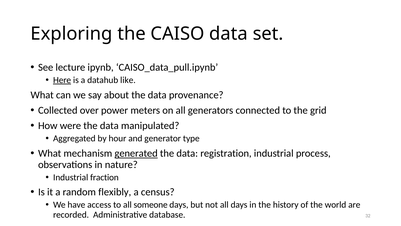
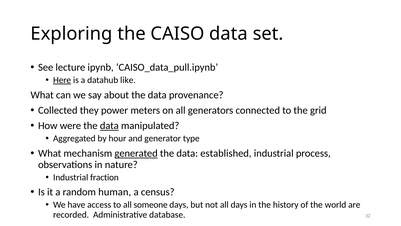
over: over -> they (89, 110)
data underline: none -> present (109, 126)
registration: registration -> established (226, 153)
flexibly: flexibly -> human (115, 192)
